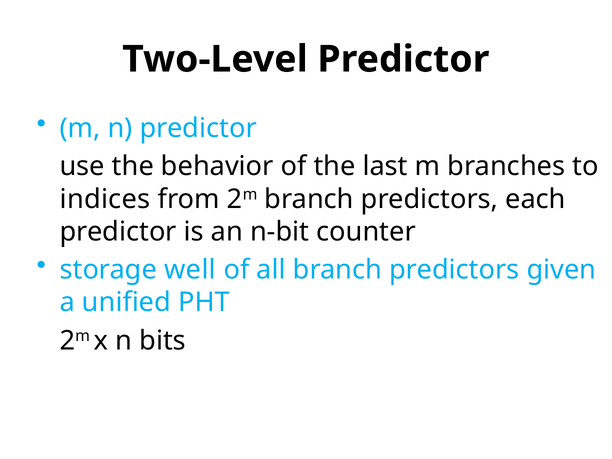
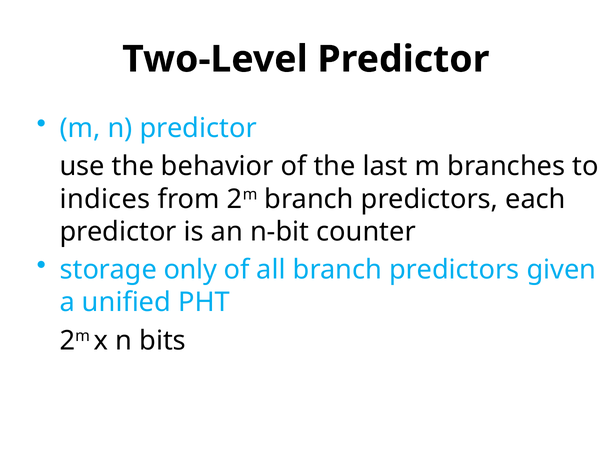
well: well -> only (190, 270)
